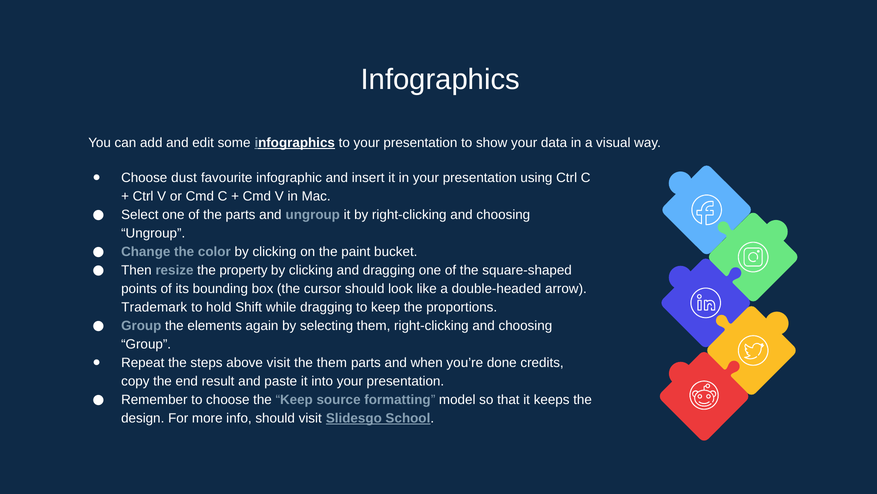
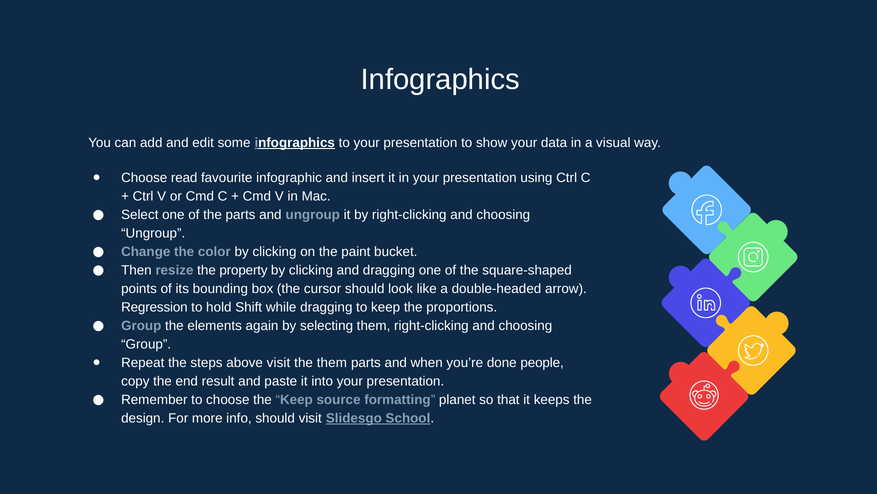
dust: dust -> read (184, 177)
Trademark: Trademark -> Regression (154, 307)
credits: credits -> people (542, 362)
model: model -> planet (457, 399)
